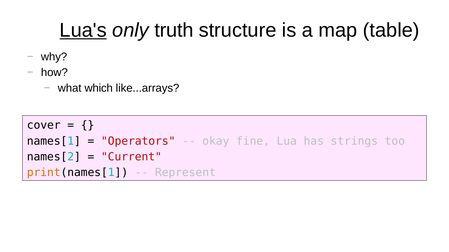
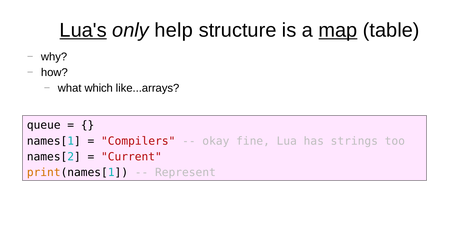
truth: truth -> help (174, 30)
map underline: none -> present (338, 30)
cover: cover -> queue (44, 126)
Operators: Operators -> Compilers (138, 141)
